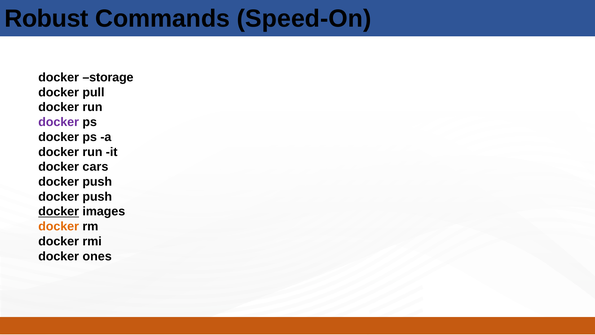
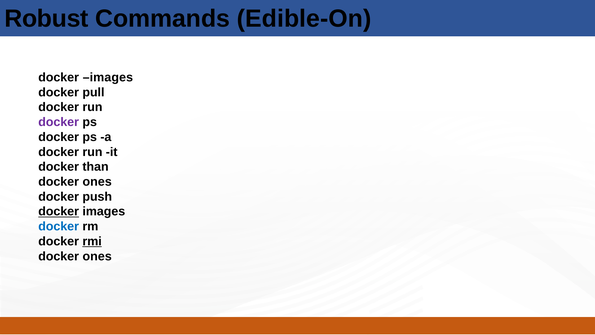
Speed-On: Speed-On -> Edible-On (304, 19)
storage: storage -> images (108, 77)
cars: cars -> than (96, 167)
push: push -> ones (97, 182)
docker colour: orange -> blue (59, 226)
rmi underline: none -> present (92, 241)
